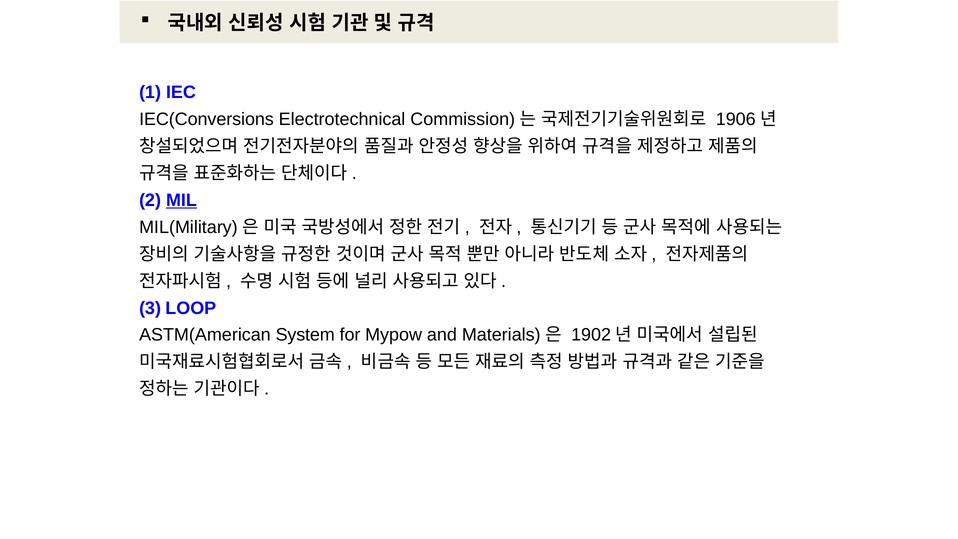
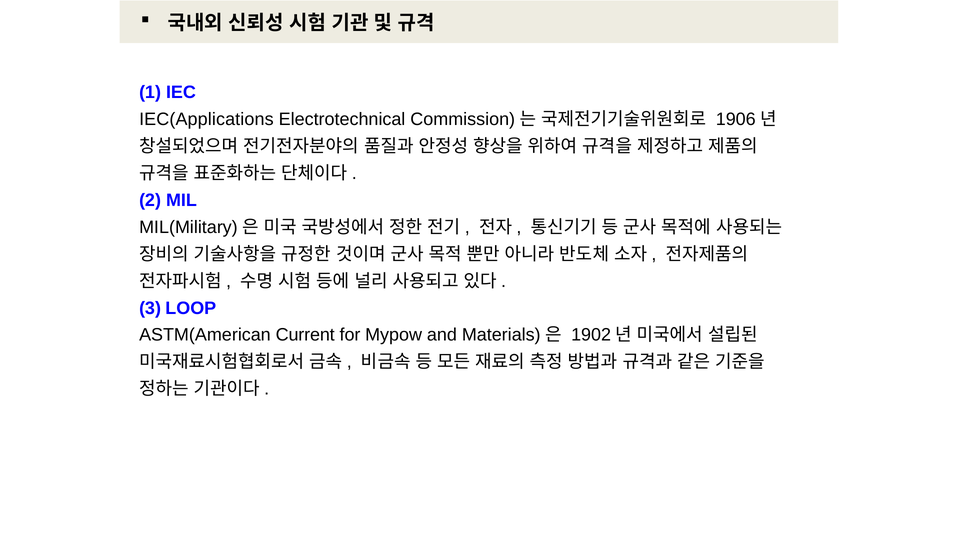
IEC(Conversions: IEC(Conversions -> IEC(Applications (206, 119)
MIL underline: present -> none (181, 200)
System: System -> Current (305, 335)
